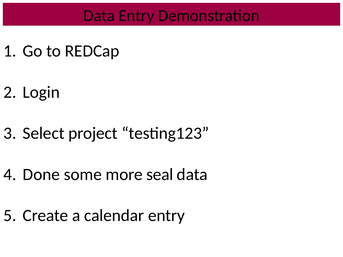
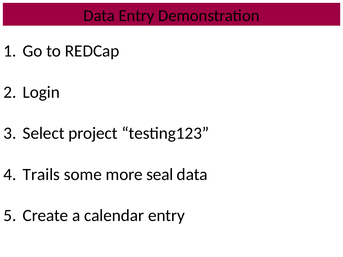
Done: Done -> Trails (41, 175)
